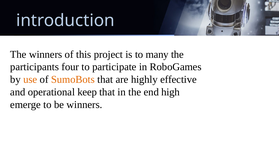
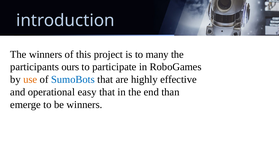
four: four -> ours (70, 67)
SumoBots colour: orange -> blue (73, 79)
keep: keep -> easy (87, 92)
high: high -> than (170, 92)
